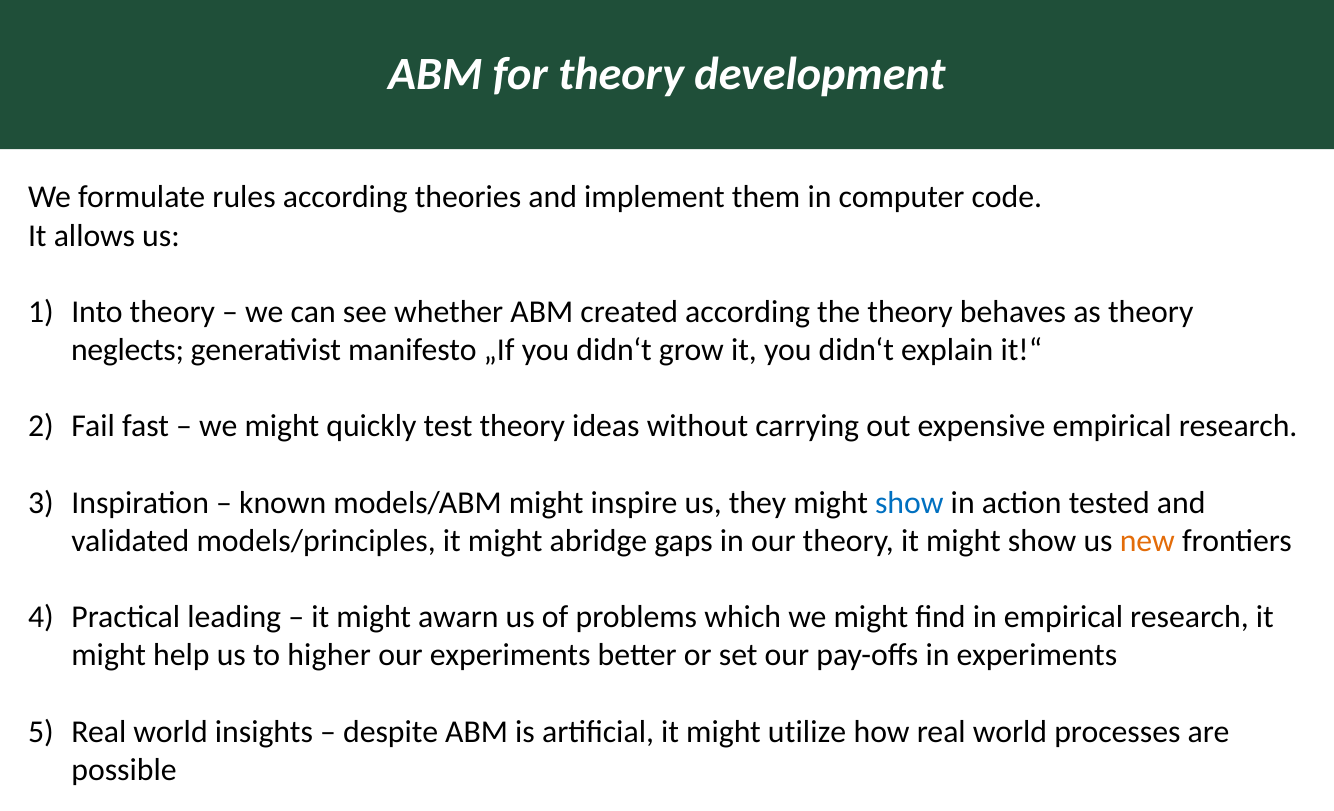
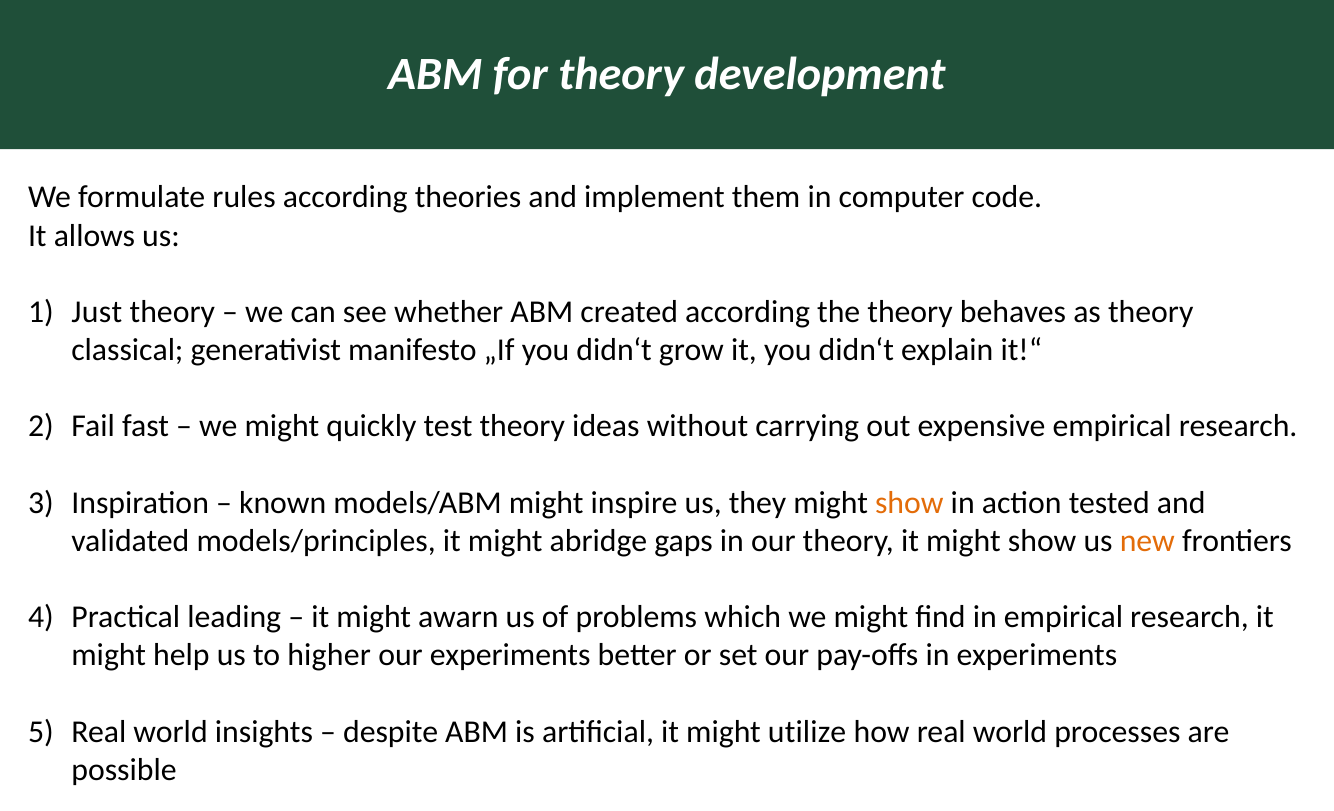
Into: Into -> Just (97, 312)
neglects: neglects -> classical (127, 350)
show colour: blue -> orange (909, 503)
